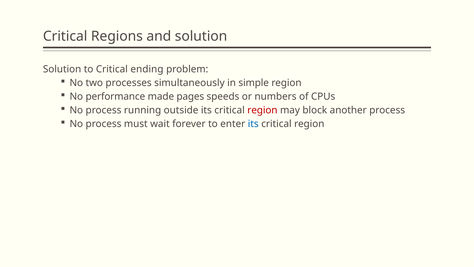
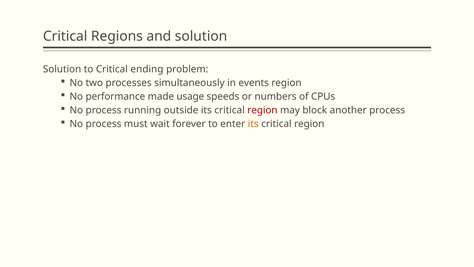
simple: simple -> events (254, 83)
pages: pages -> usage (190, 97)
its colour: blue -> orange (253, 124)
